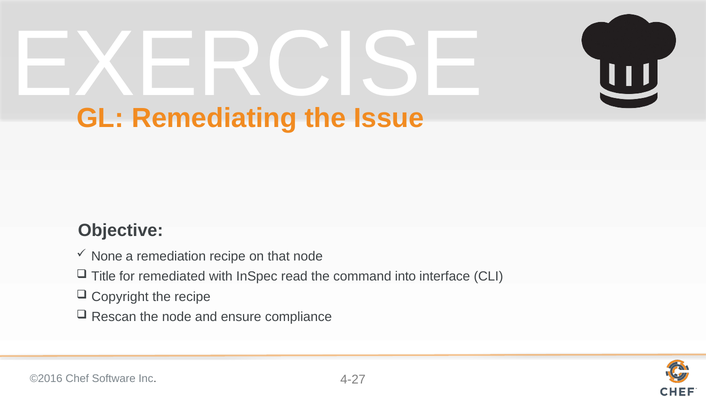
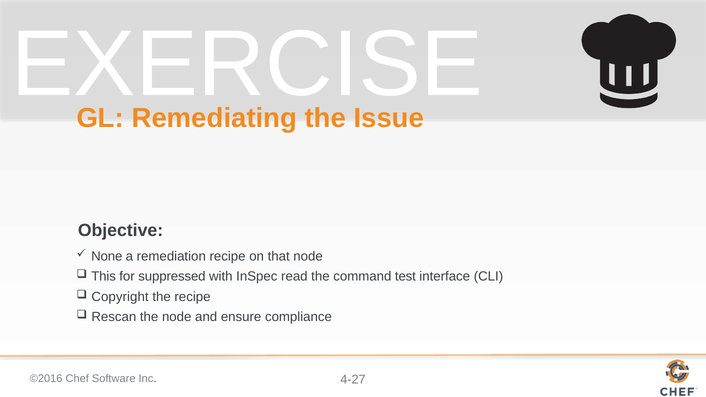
Title: Title -> This (104, 277)
remediated: remediated -> suppressed (172, 277)
into: into -> test (405, 277)
